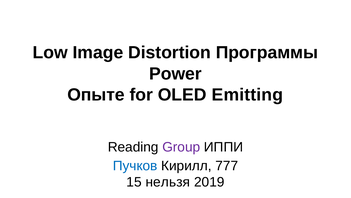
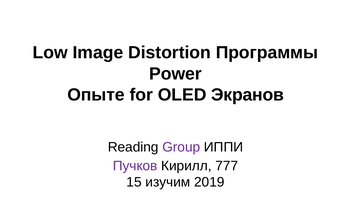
Emitting: Emitting -> Экранов (248, 95)
Пучков colour: blue -> purple (135, 165)
нельзя: нельзя -> изучим (168, 182)
